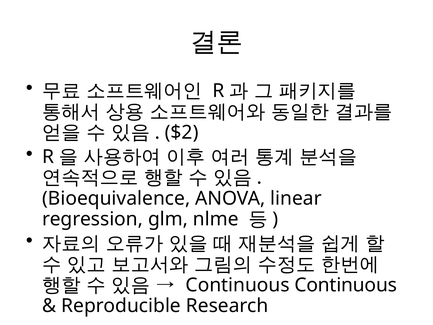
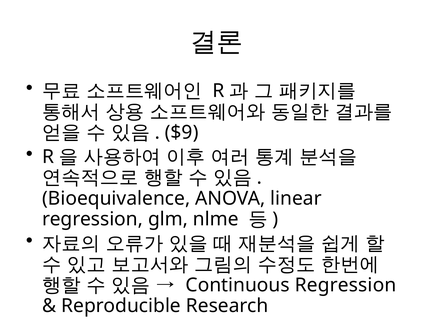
$2: $2 -> $9 (182, 132)
Continuous Continuous: Continuous -> Regression (346, 285)
